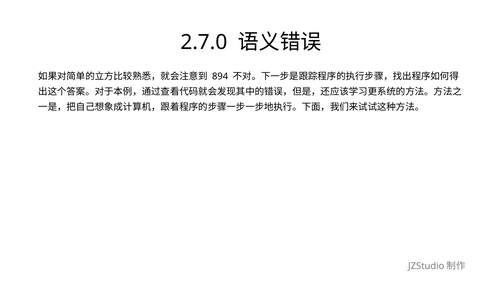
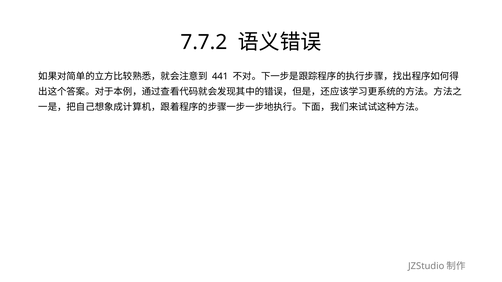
2.7.0: 2.7.0 -> 7.7.2 (204, 42)
894: 894 -> 441 (220, 77)
